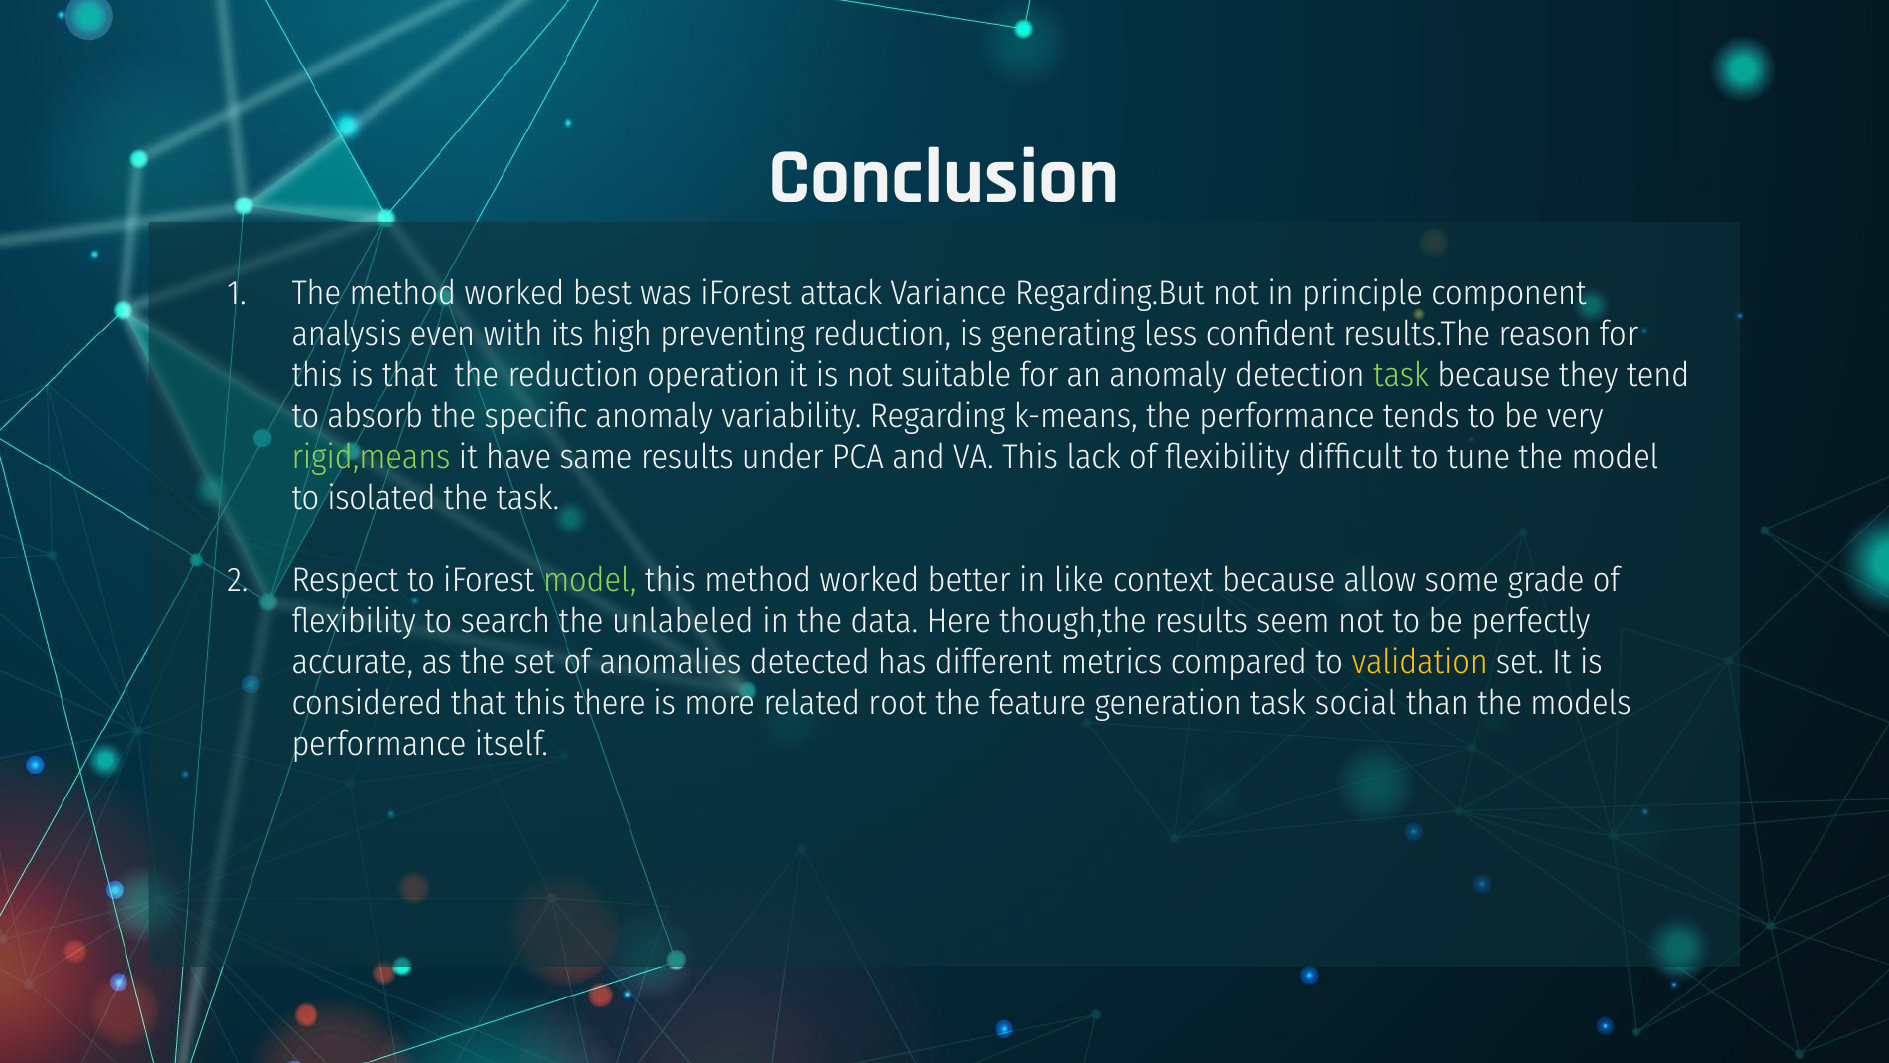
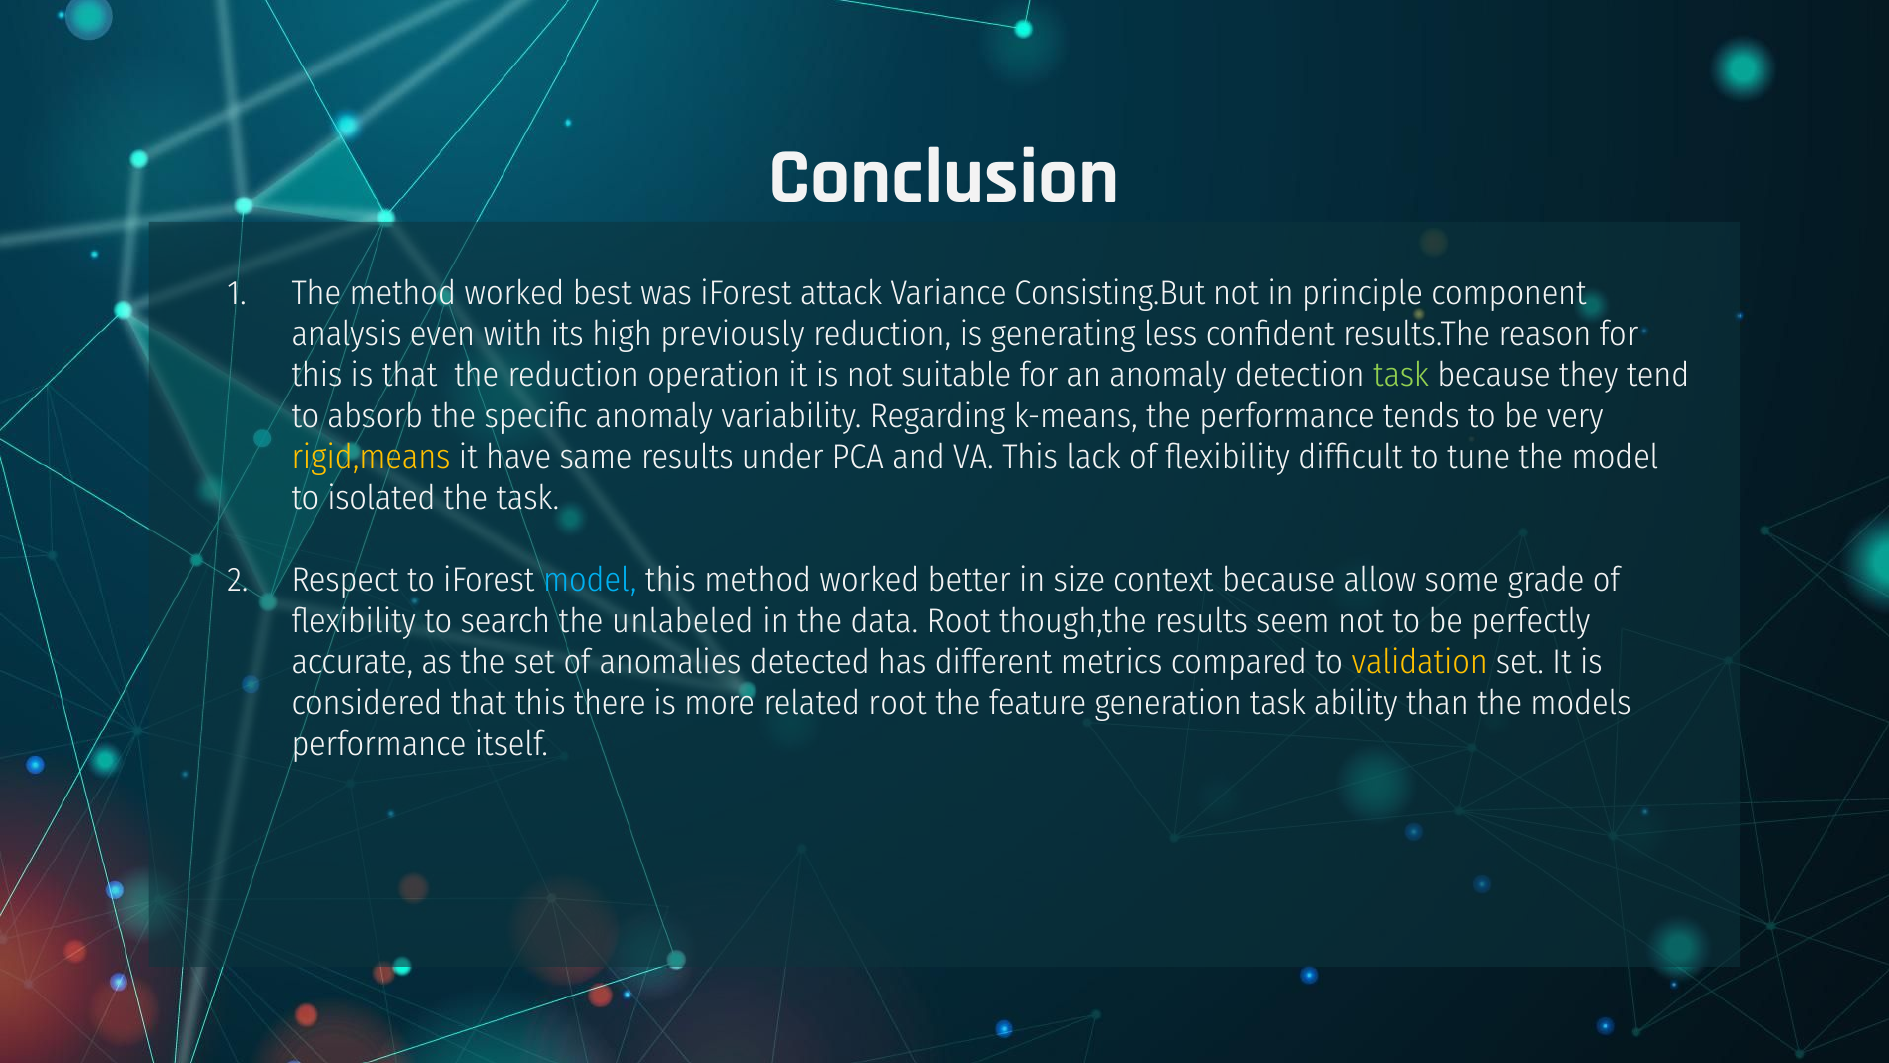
Regarding.But: Regarding.But -> Consisting.But (1110, 293)
preventing: preventing -> previously (733, 334)
rigid,means colour: light green -> yellow (371, 457)
model colour: light green -> light blue (590, 580)
like: like -> size (1079, 580)
data Here: Here -> Root (959, 621)
social: social -> ability (1356, 703)
